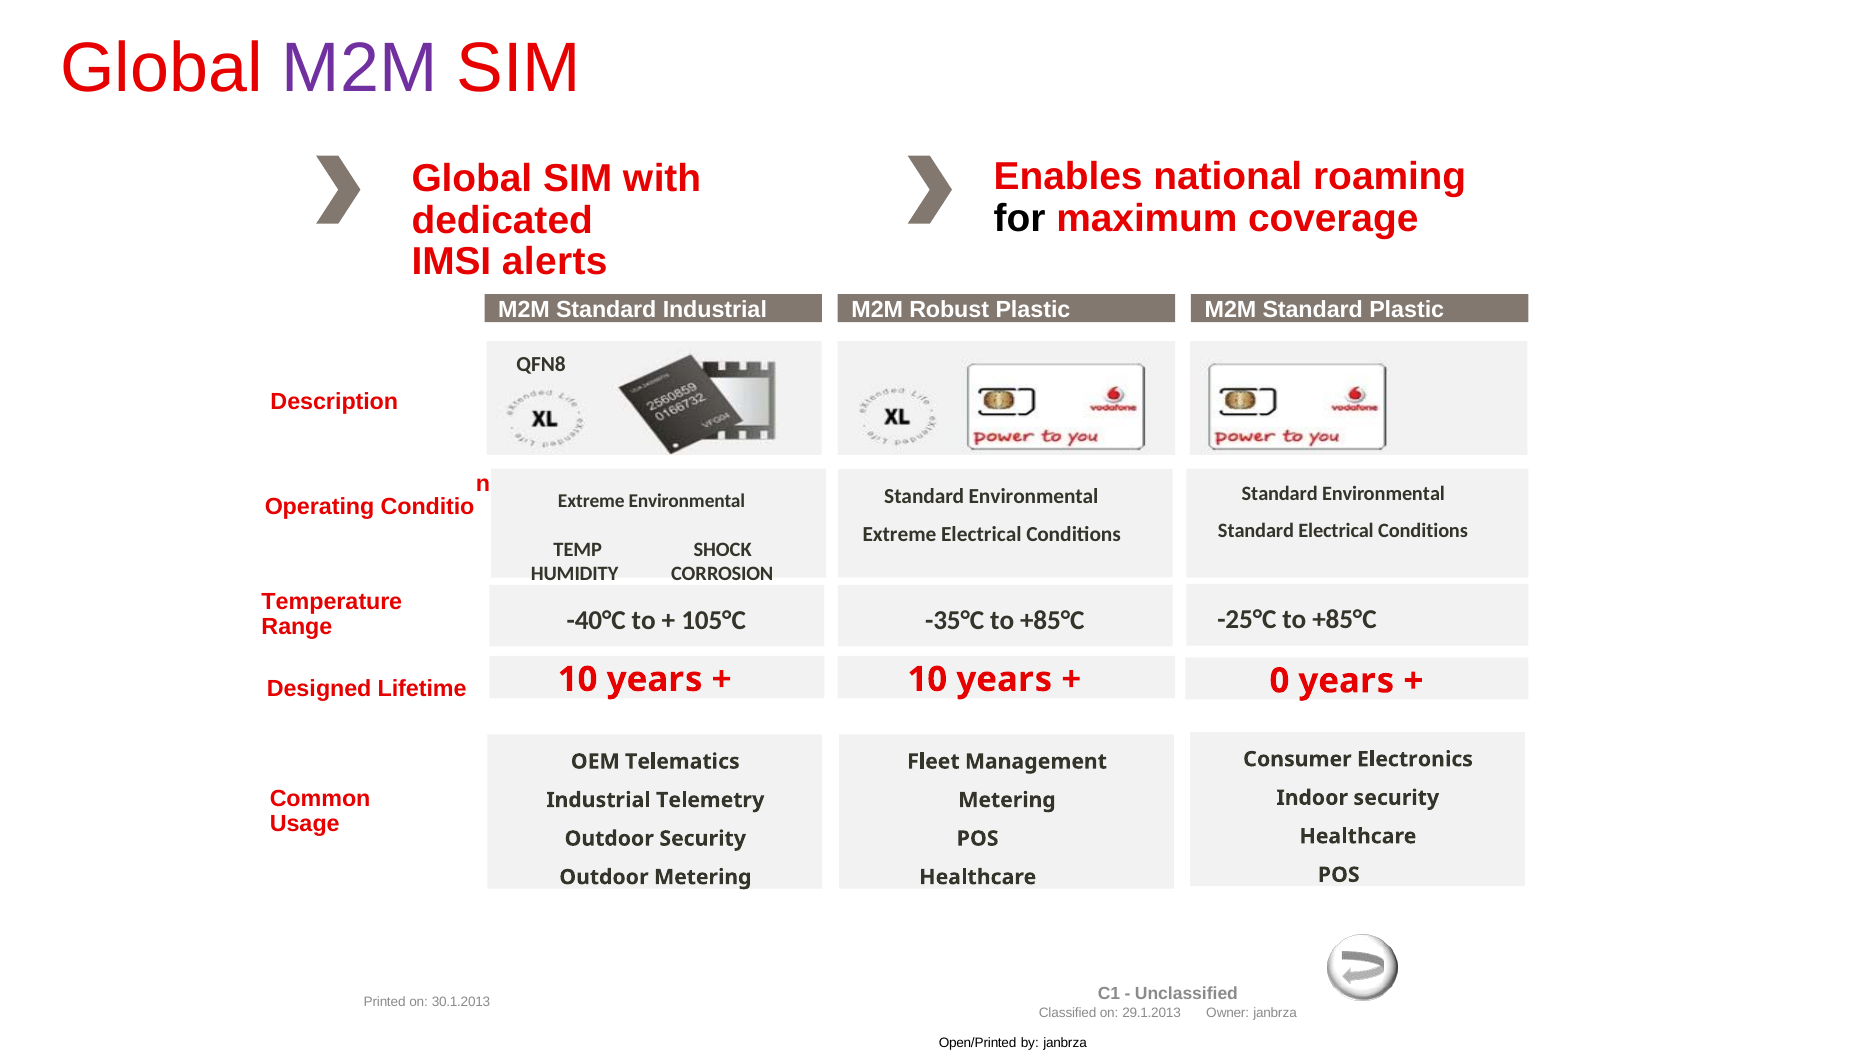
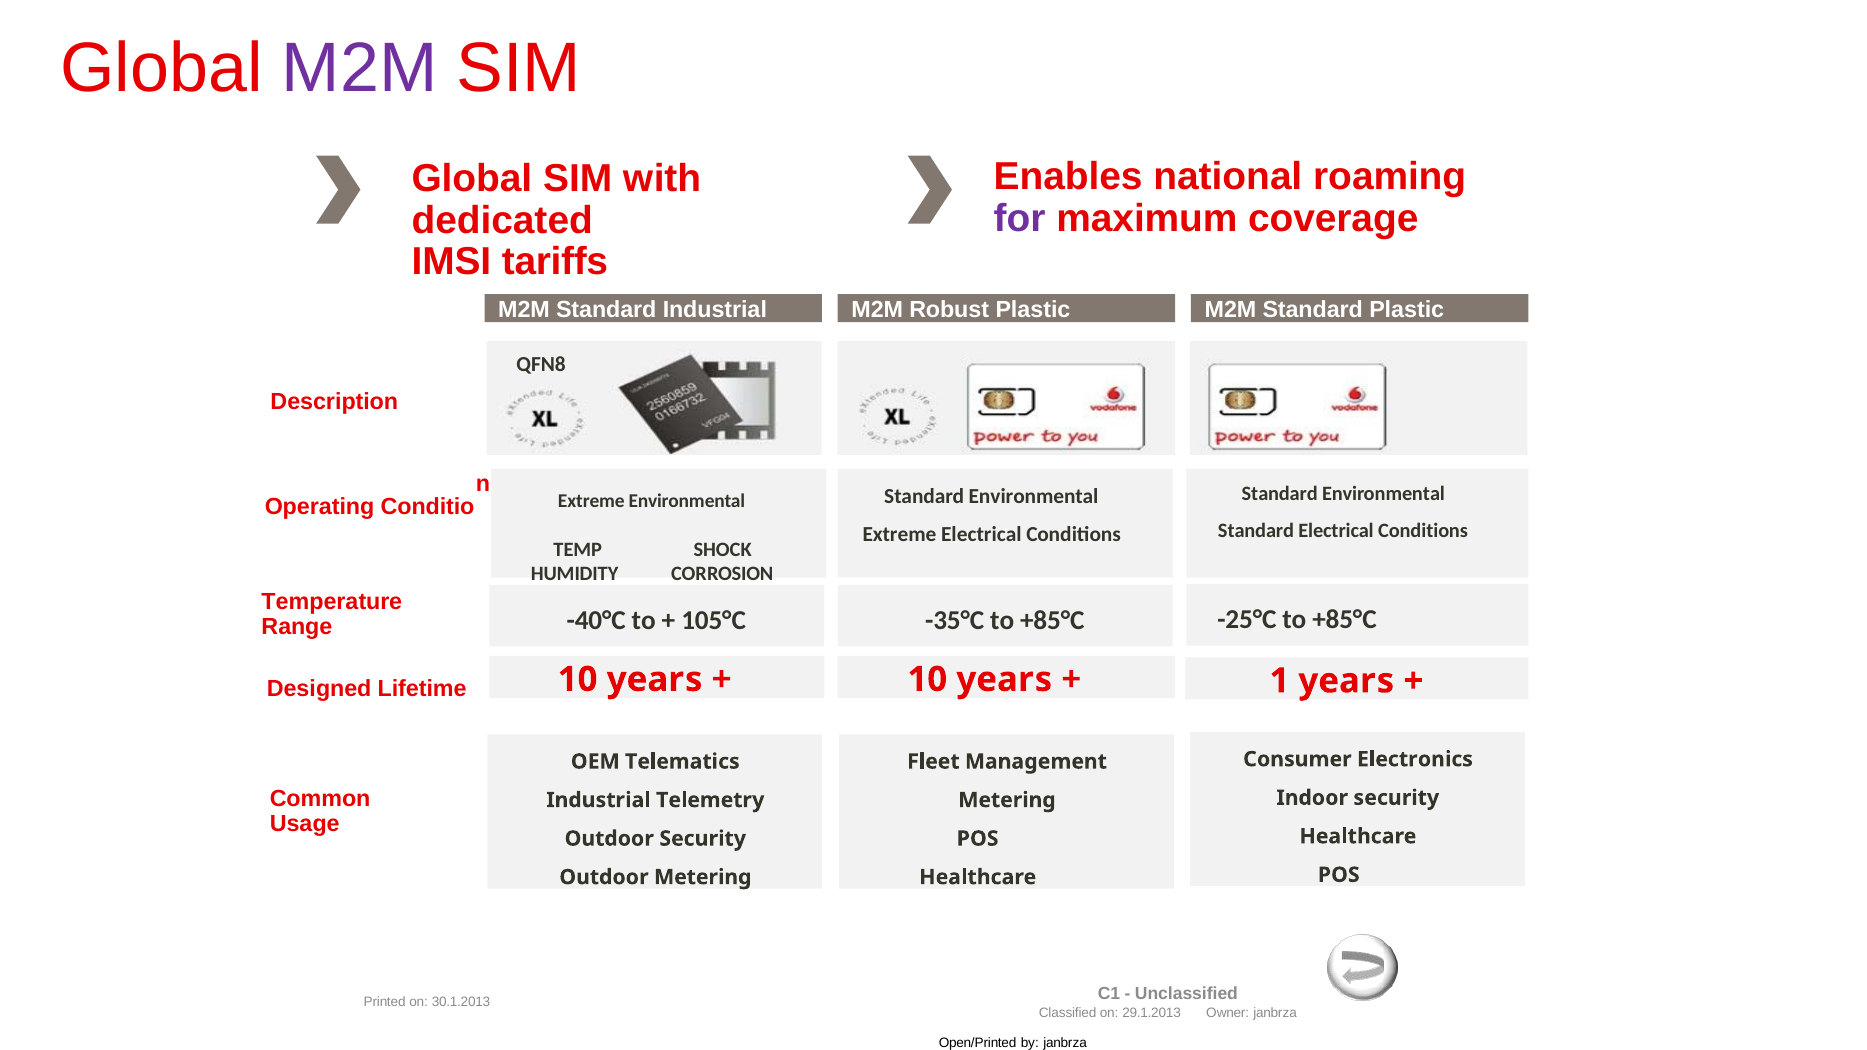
for colour: black -> purple (1020, 219)
alerts: alerts -> tariffs (555, 262)
0: 0 -> 1 (1279, 681)
